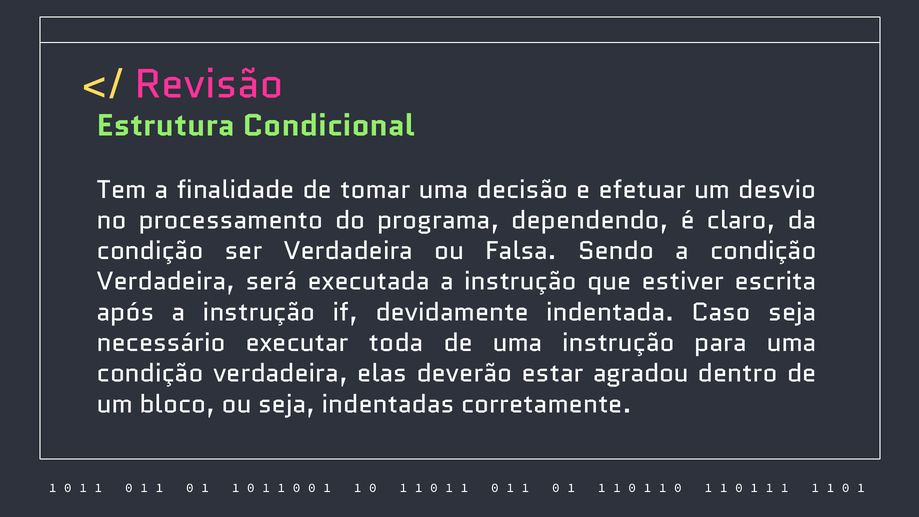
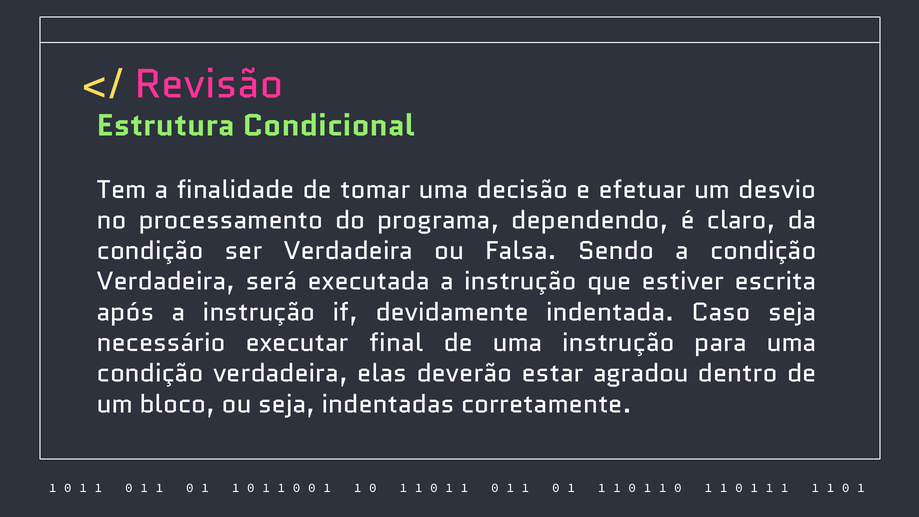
toda: toda -> final (396, 343)
